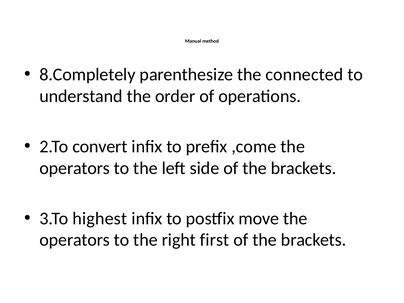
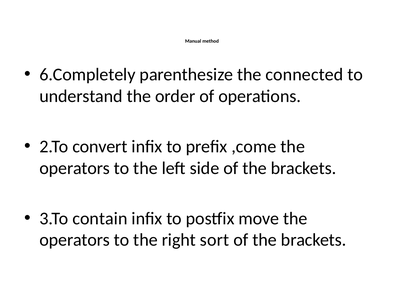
8.Completely: 8.Completely -> 6.Completely (87, 75)
highest: highest -> contain (100, 218)
first: first -> sort (215, 240)
